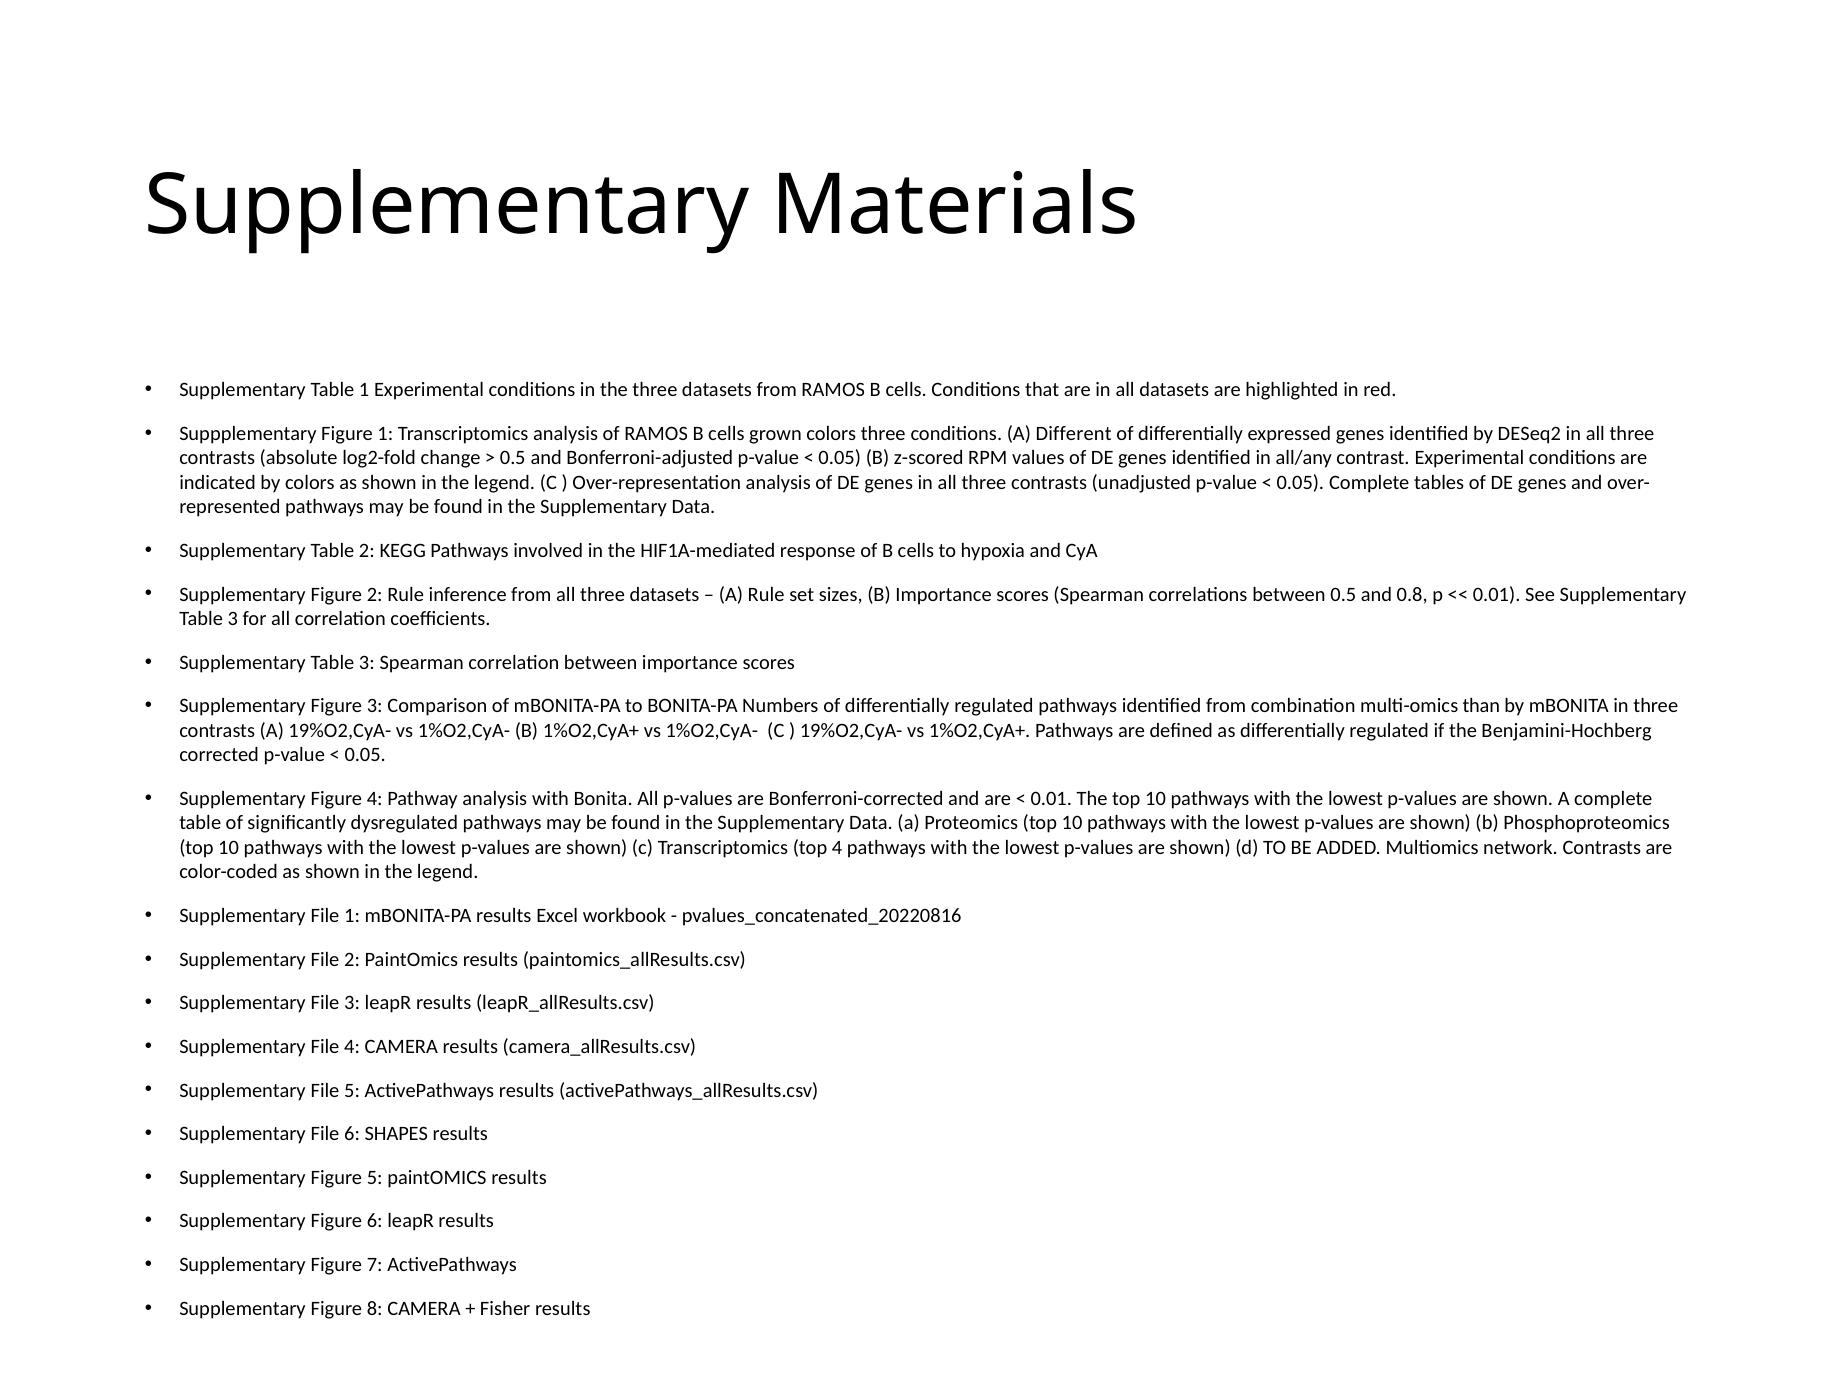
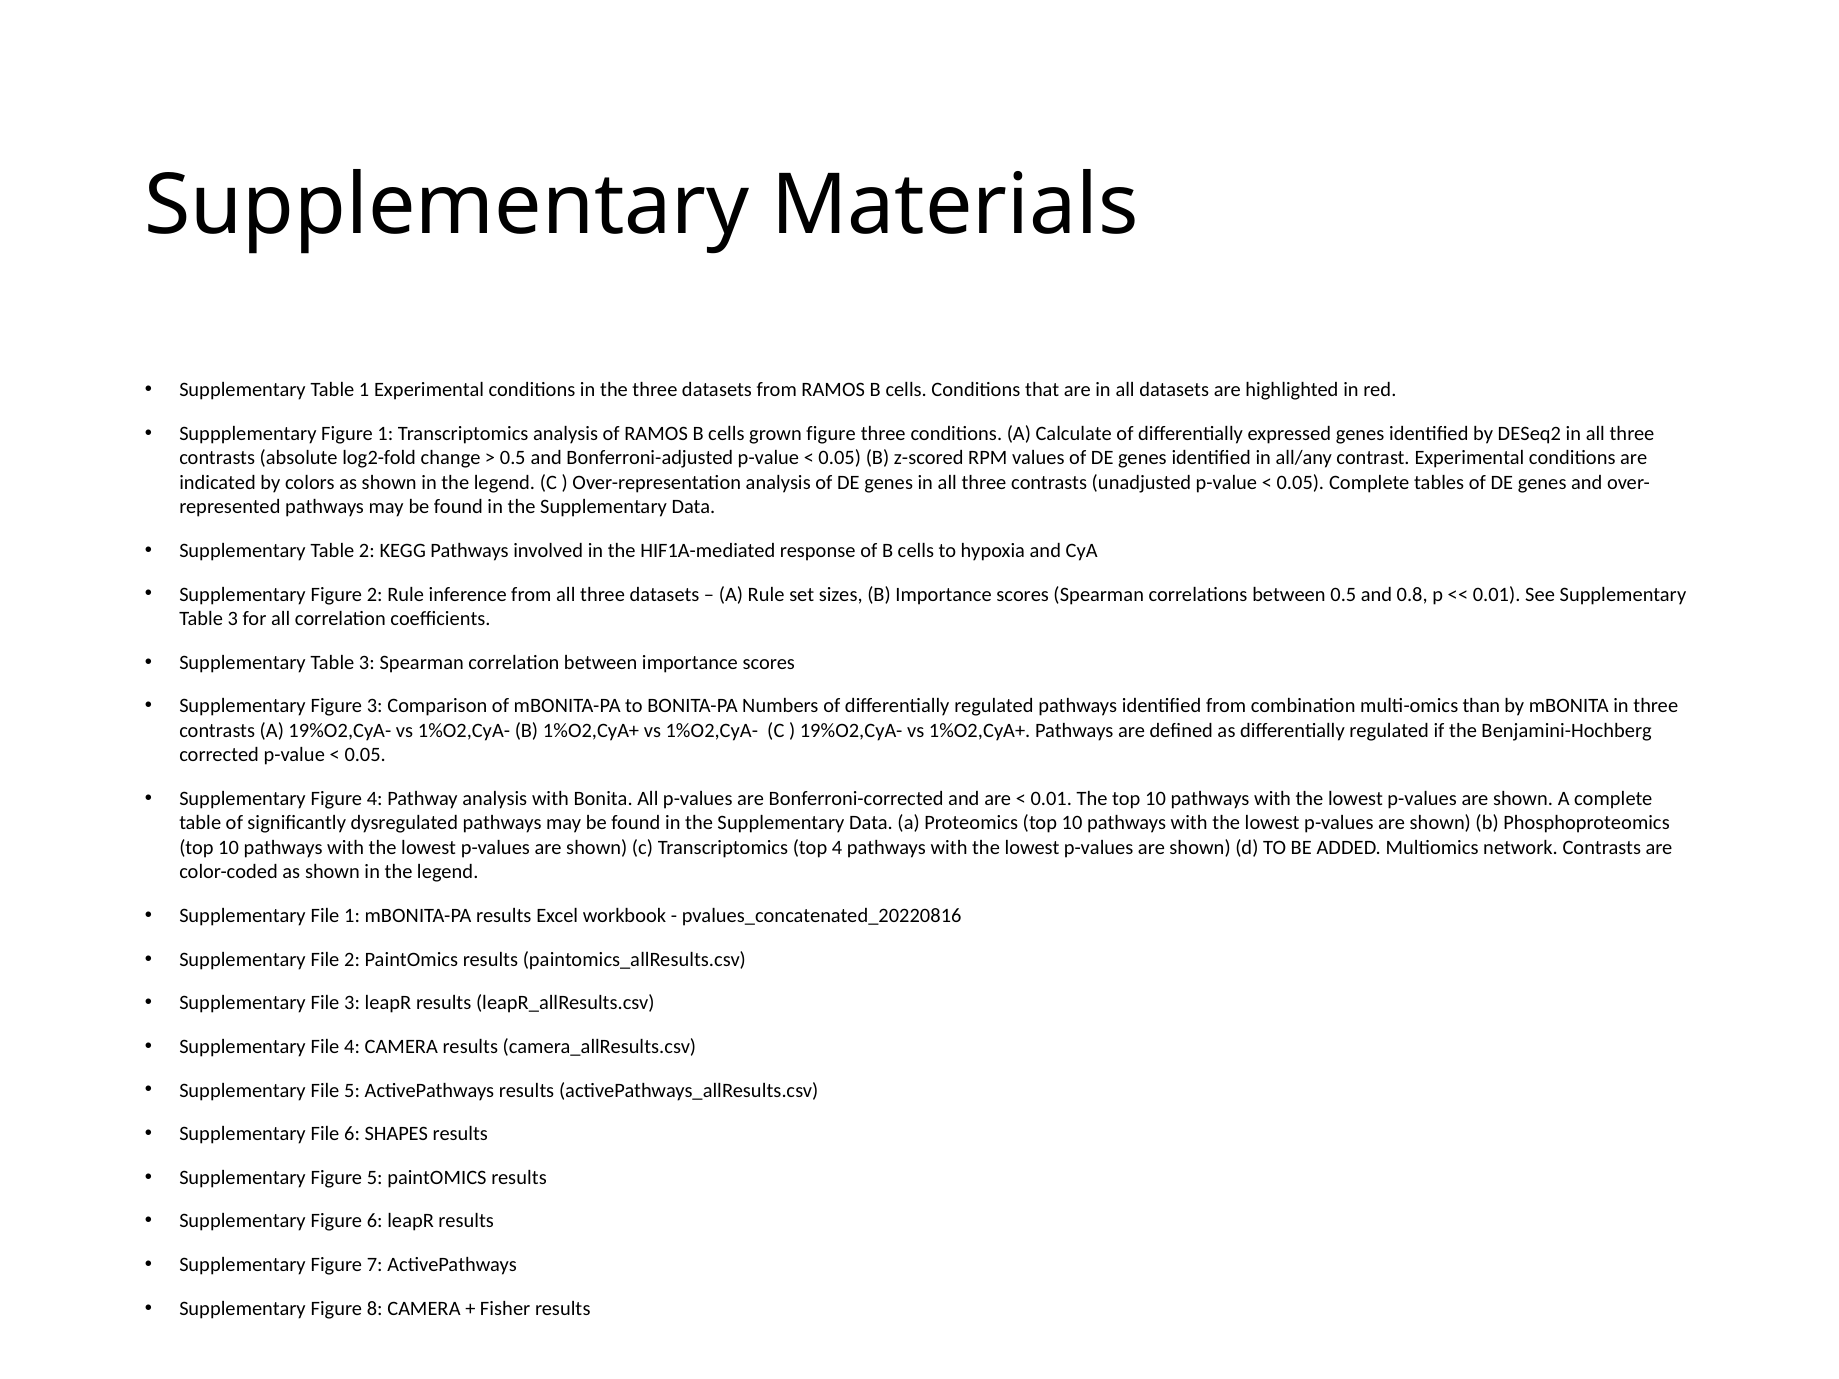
grown colors: colors -> figure (831, 434)
Different: Different -> Calculate (1074, 434)
